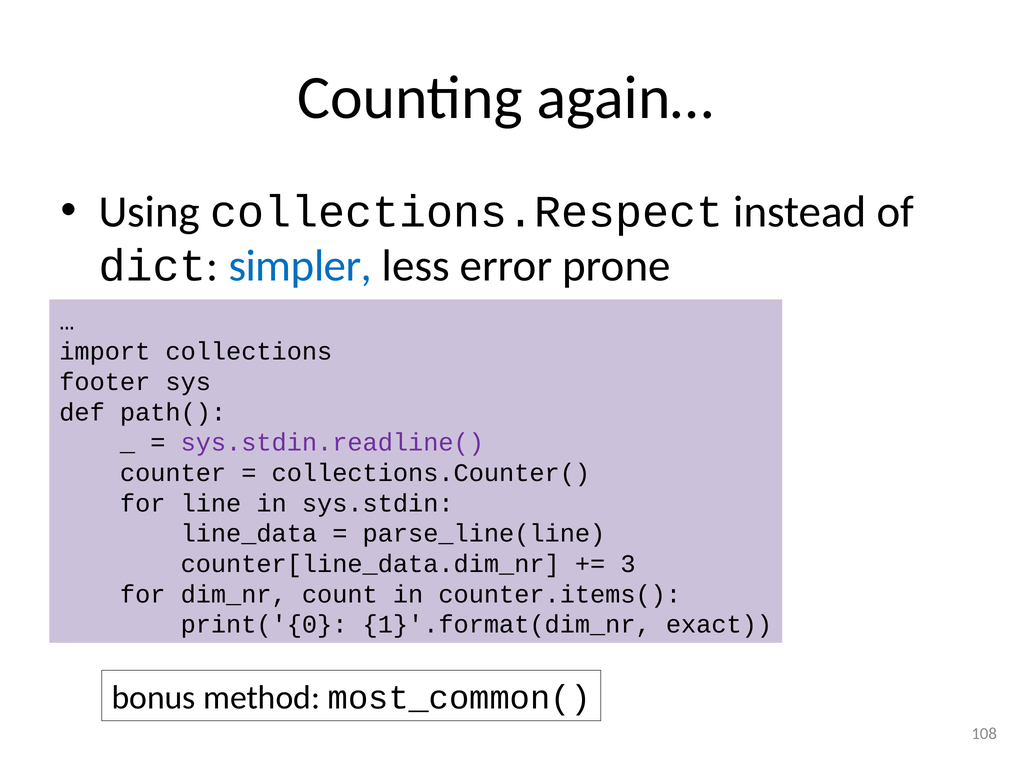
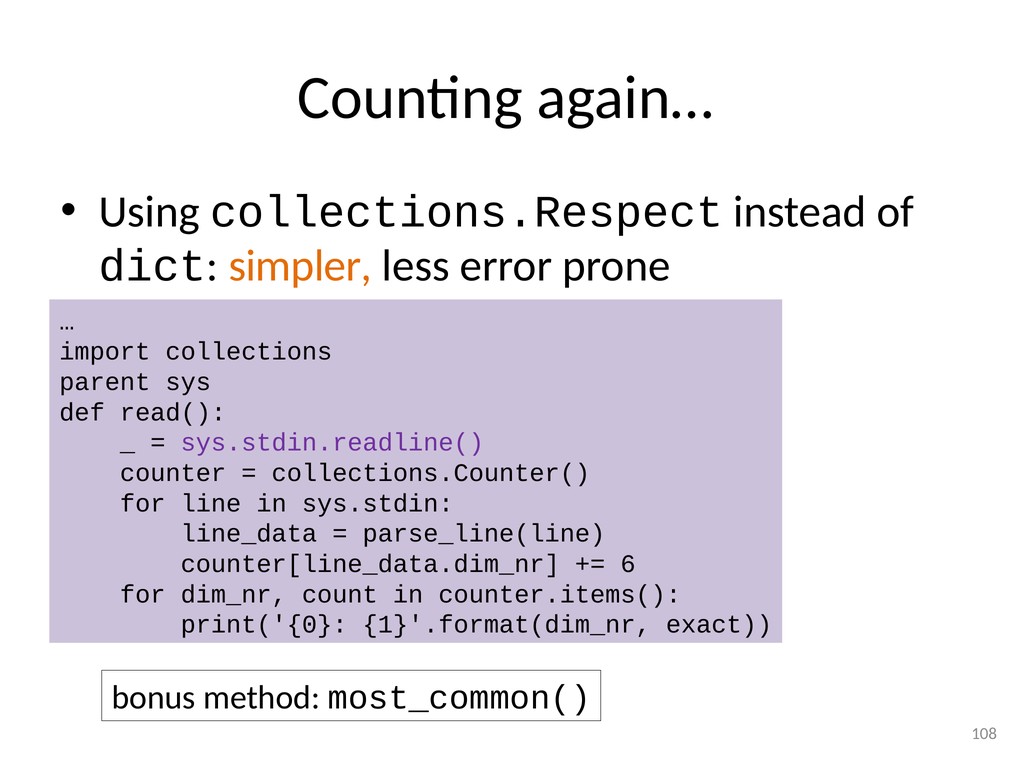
simpler colour: blue -> orange (300, 266)
footer: footer -> parent (105, 382)
path(: path( -> read( (173, 412)
3: 3 -> 6 (628, 564)
